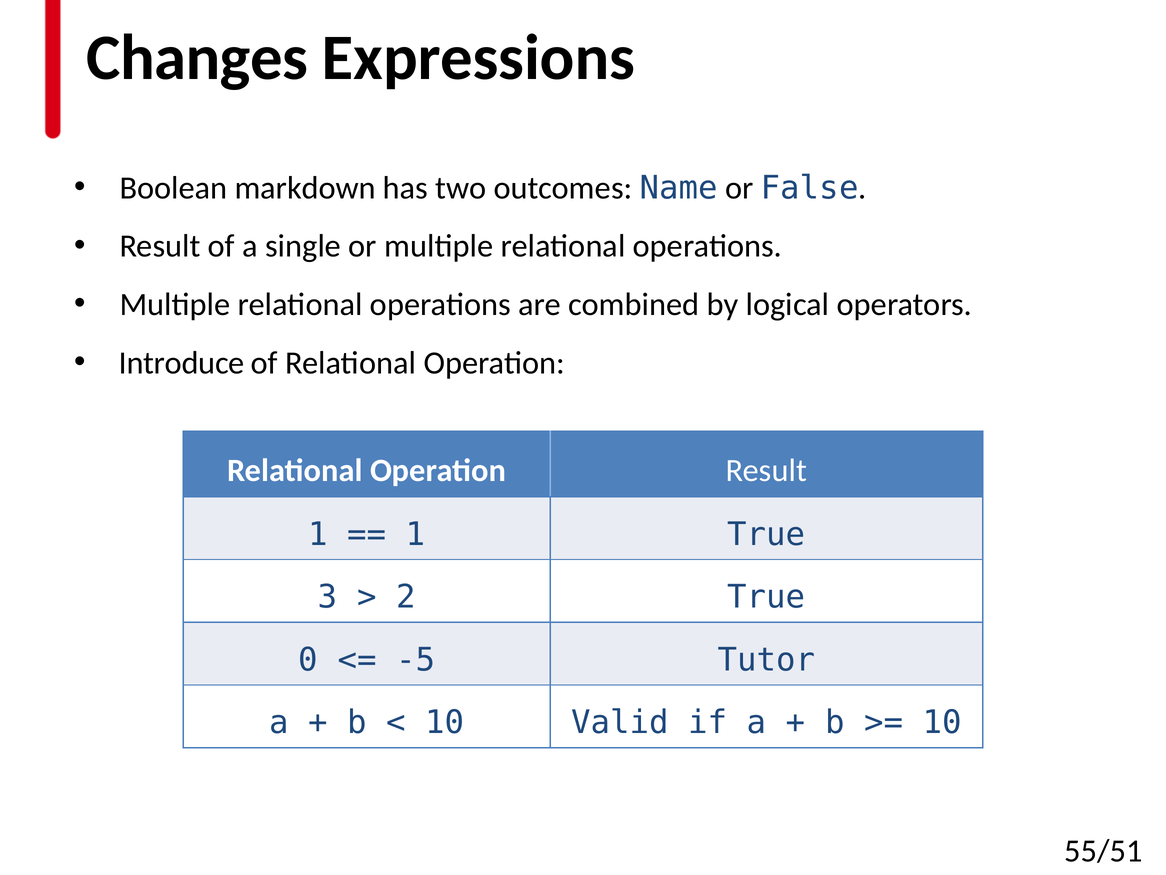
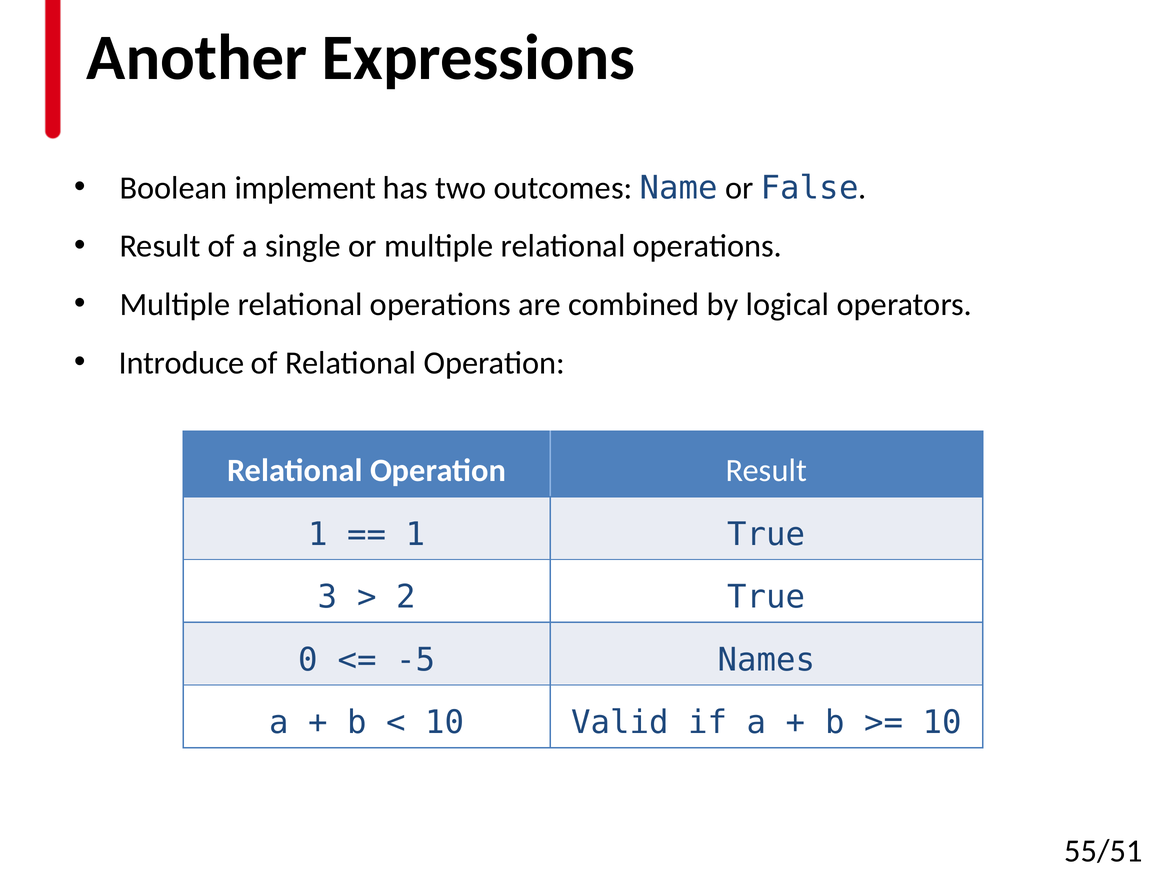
Changes: Changes -> Another (197, 58)
markdown: markdown -> implement (305, 188)
Tutor: Tutor -> Names (766, 659)
